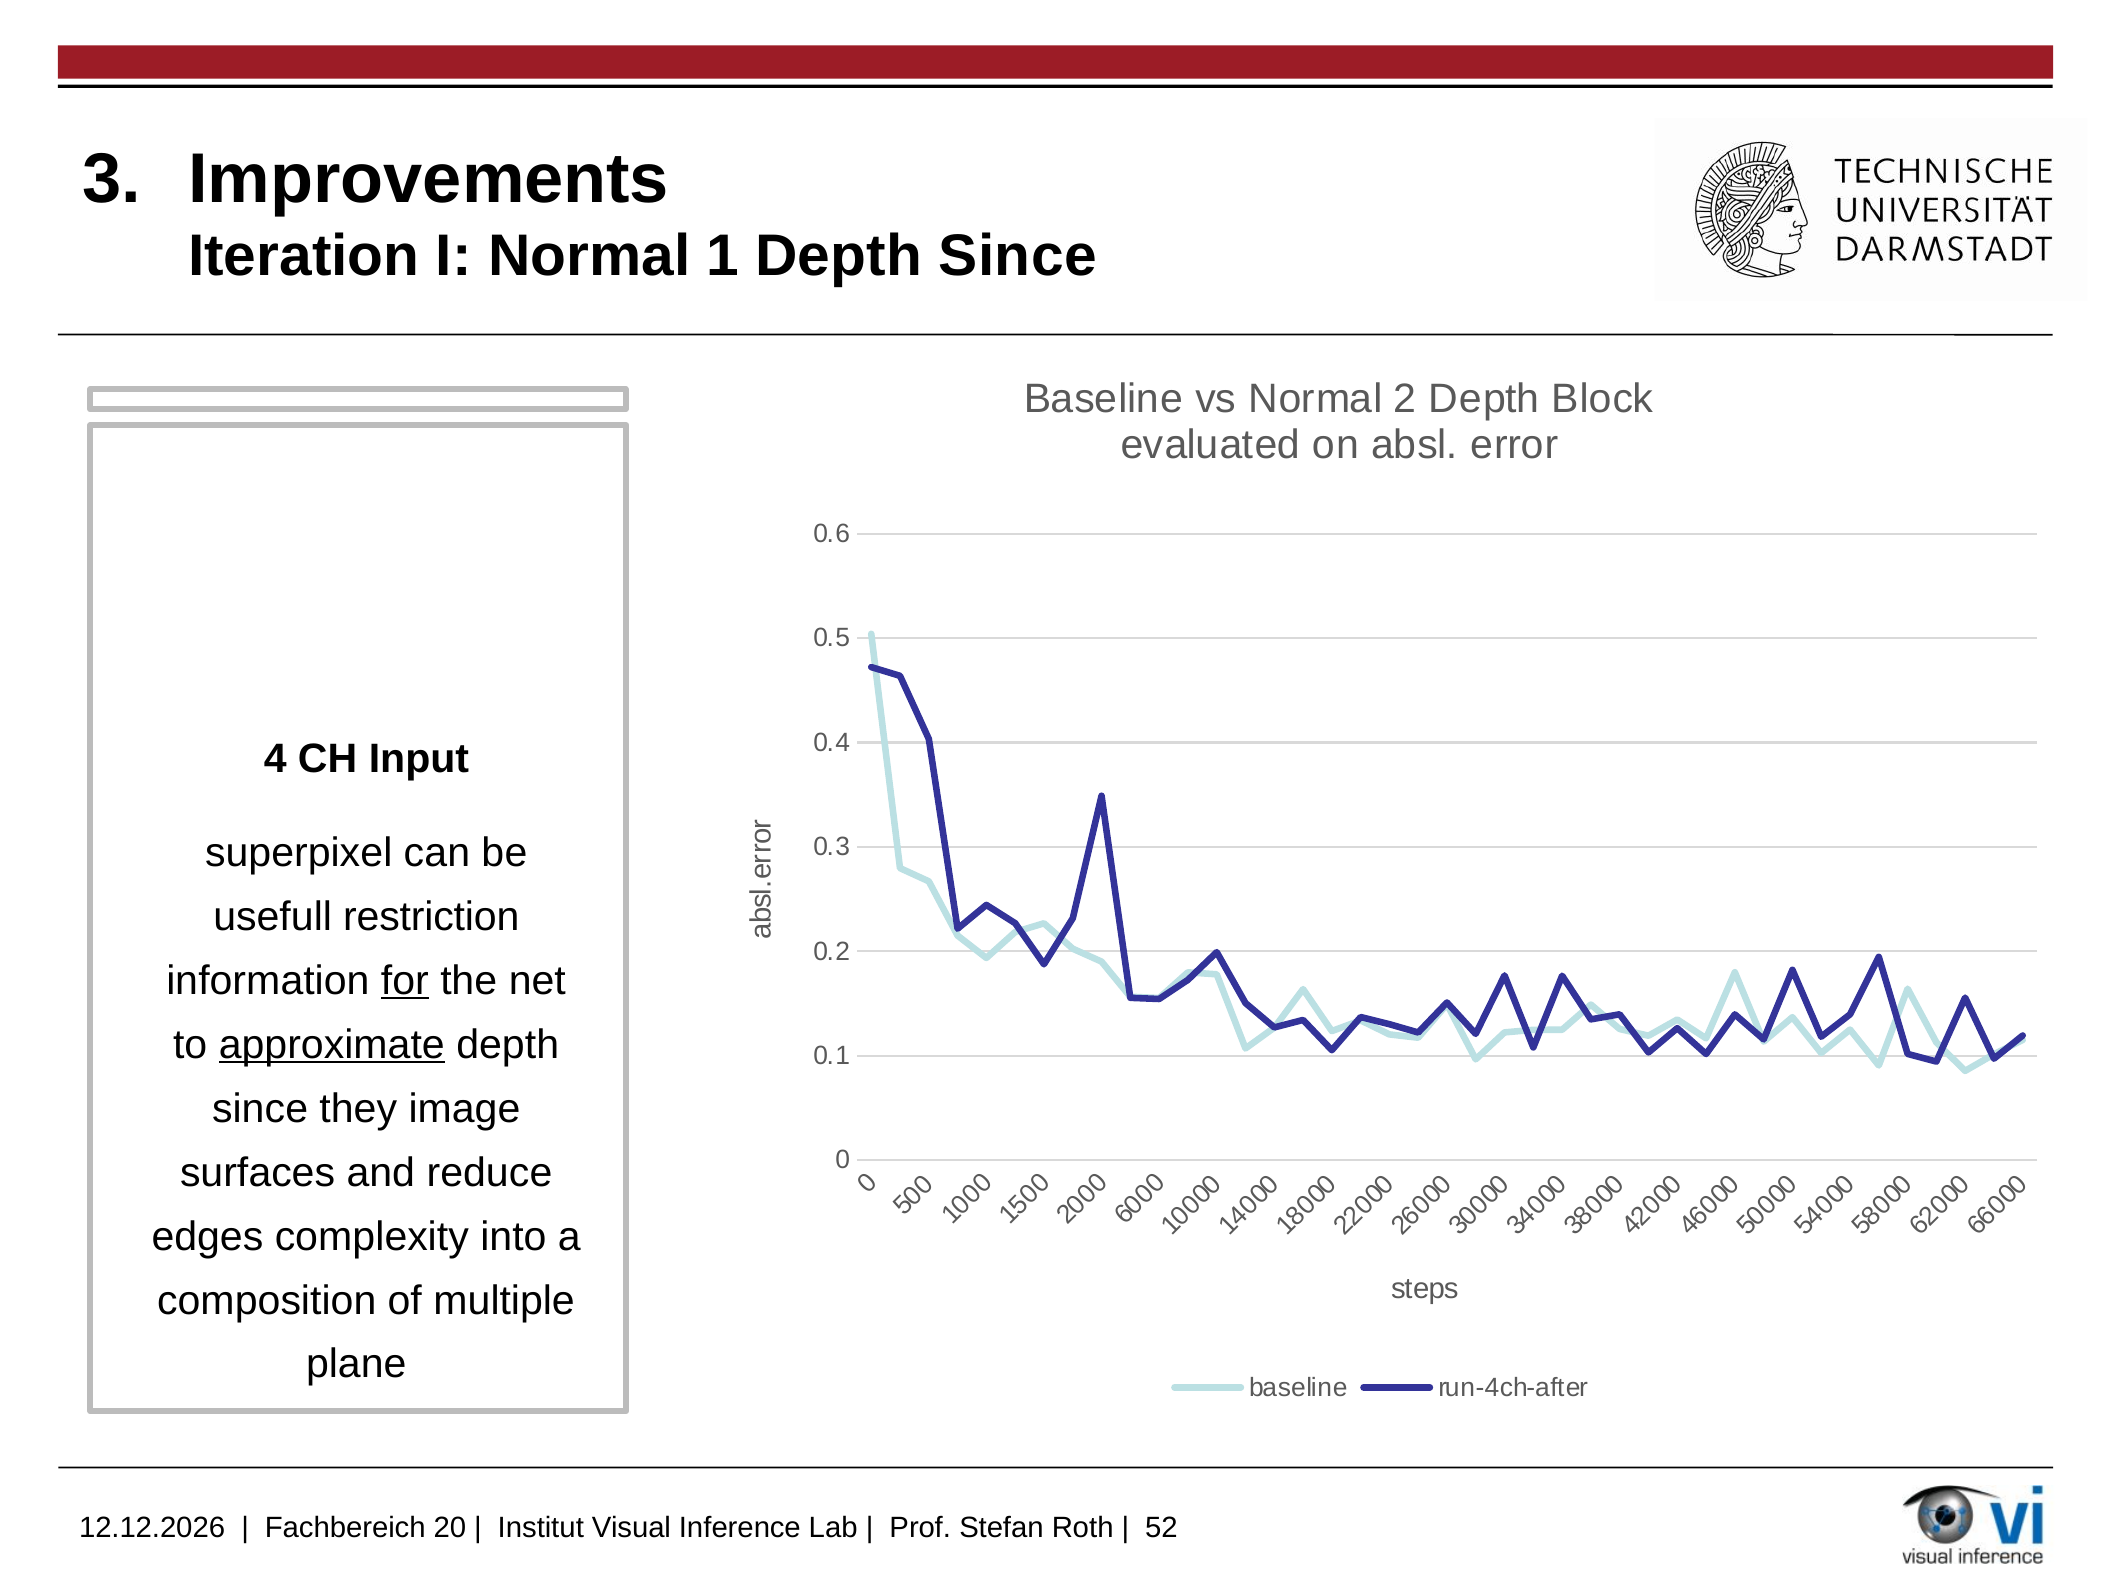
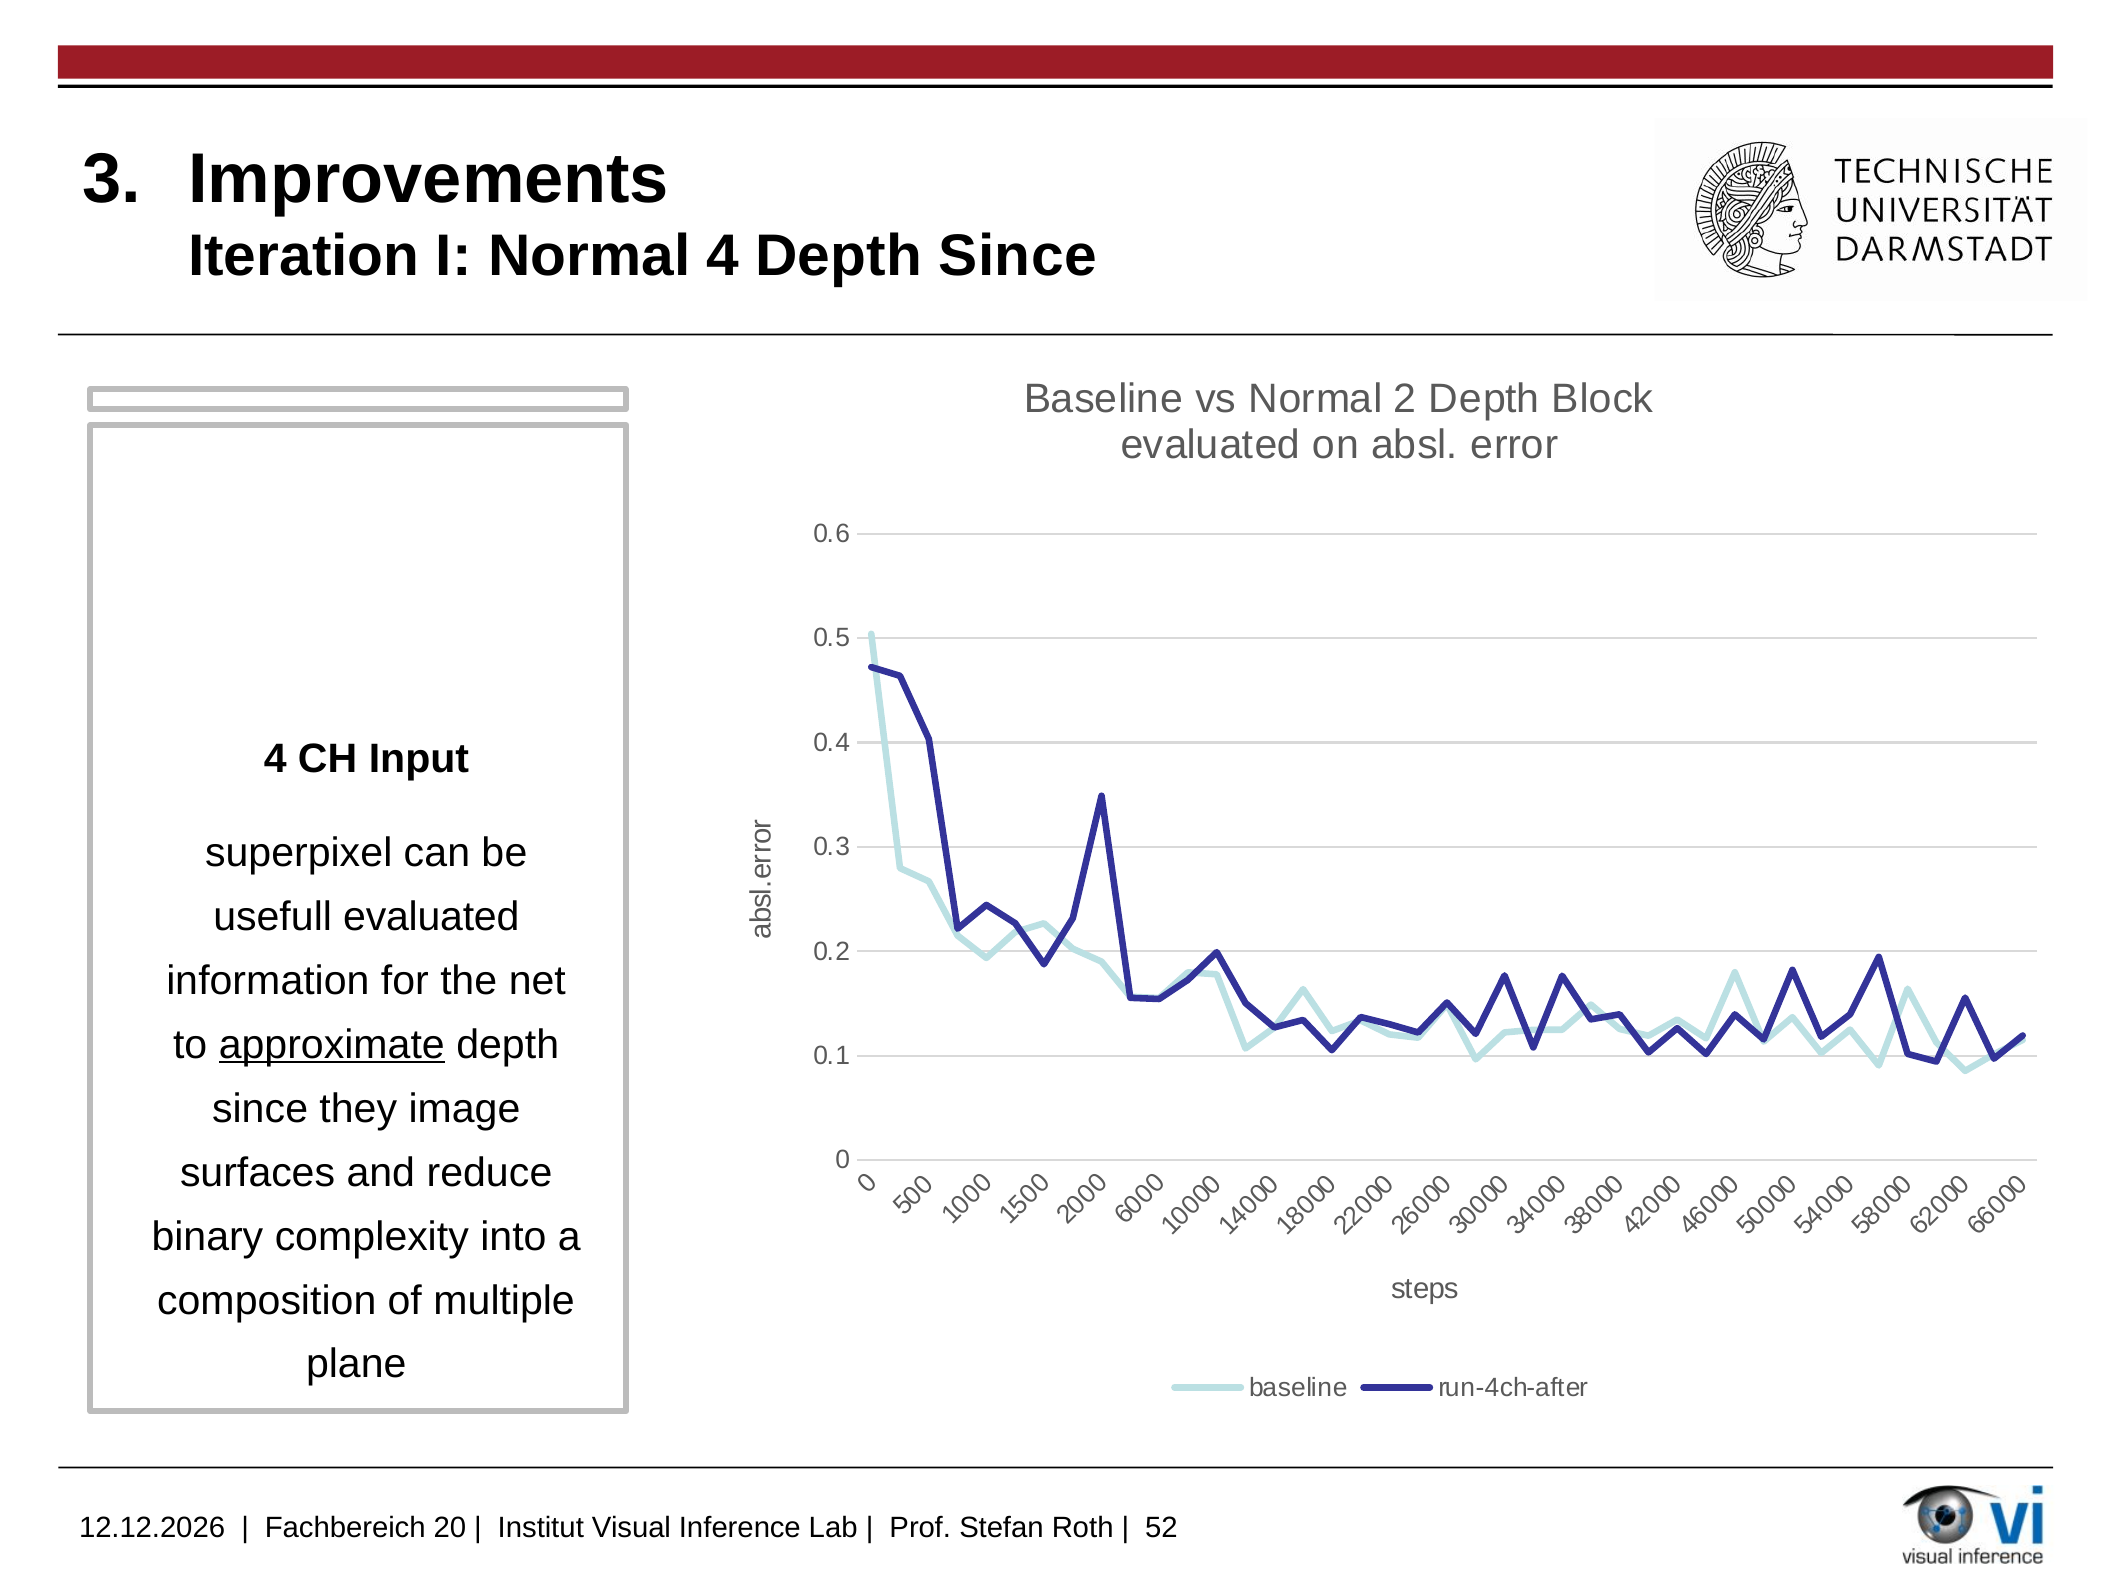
Normal 1: 1 -> 4 (723, 256)
usefull restriction: restriction -> evaluated (431, 917)
for underline: present -> none (405, 981)
edges: edges -> binary (207, 1237)
